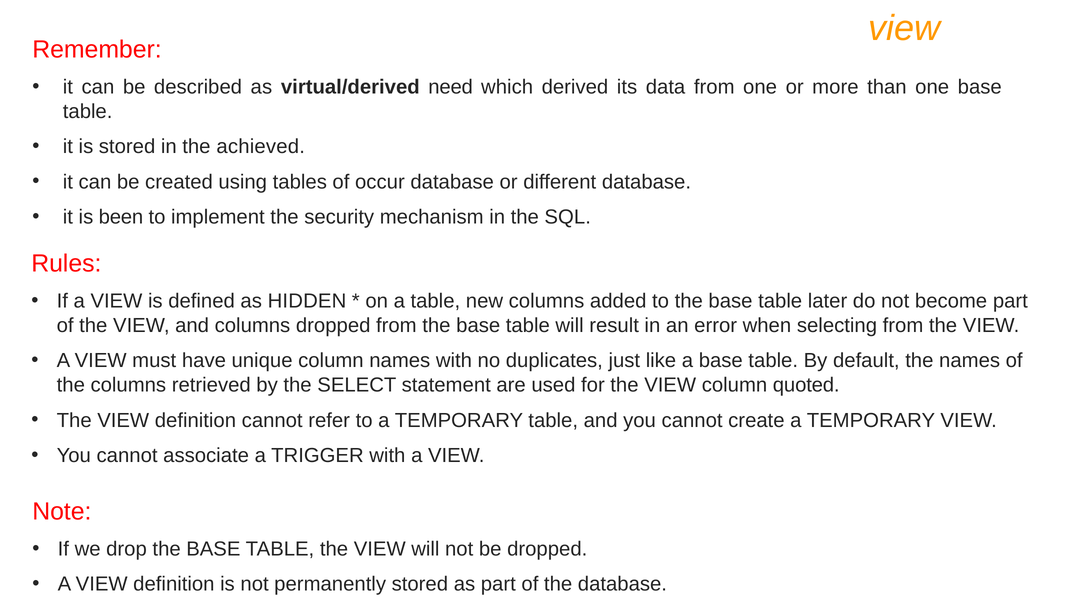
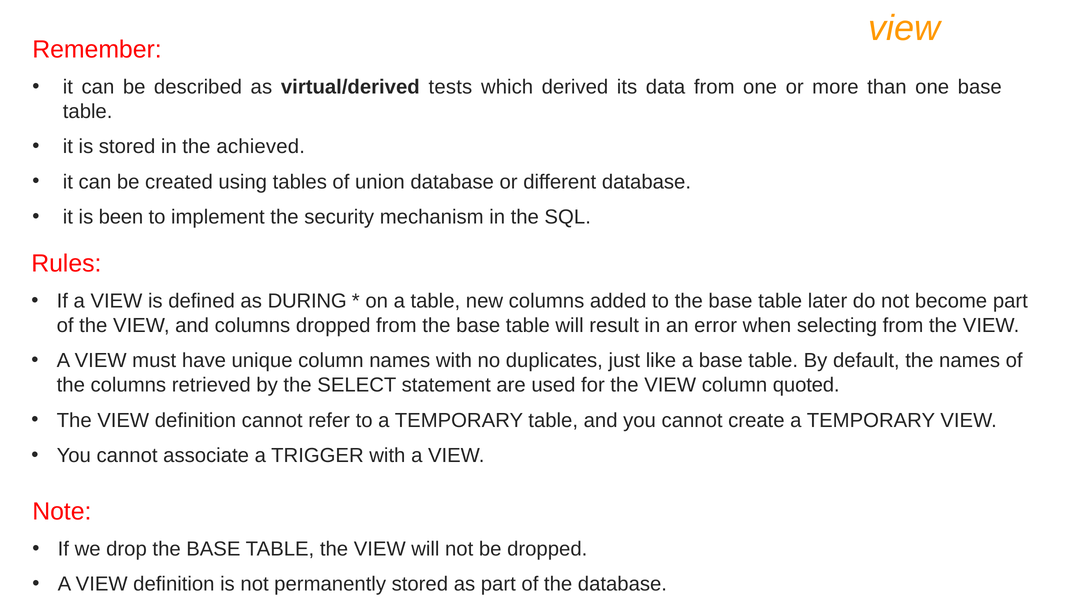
need: need -> tests (450, 87)
occur: occur -> union (380, 182)
HIDDEN: HIDDEN -> DURING (307, 301)
